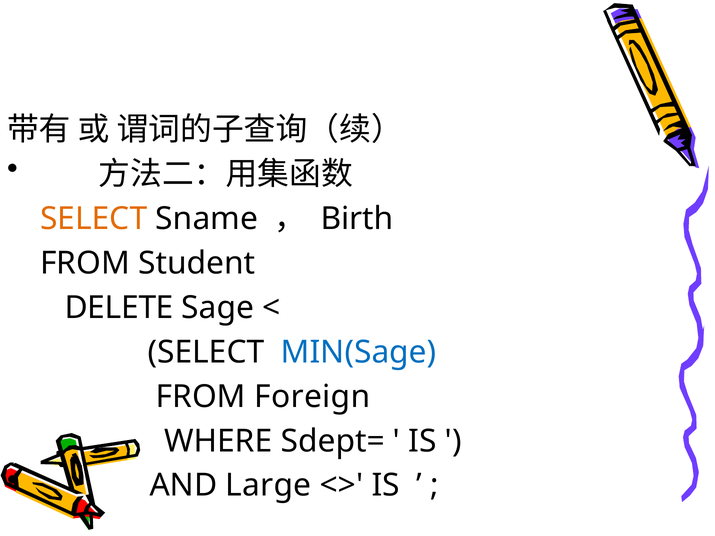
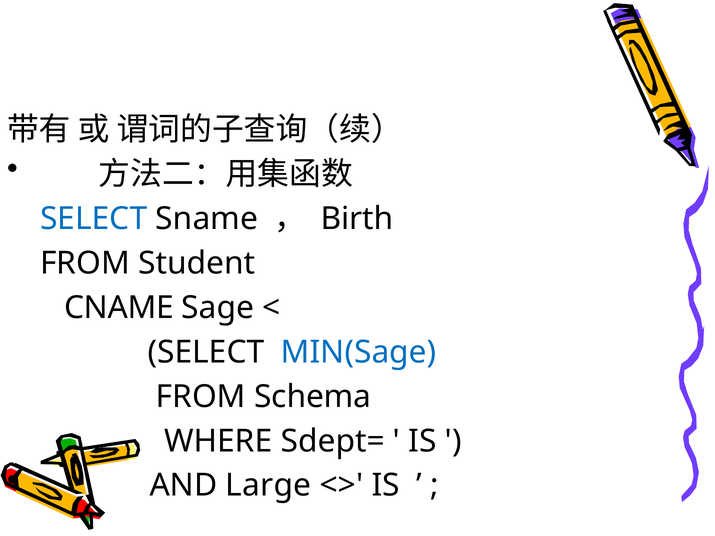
SELECT colour: orange -> blue (94, 219)
DELETE: DELETE -> CNAME (119, 308)
Foreign: Foreign -> Schema (313, 397)
